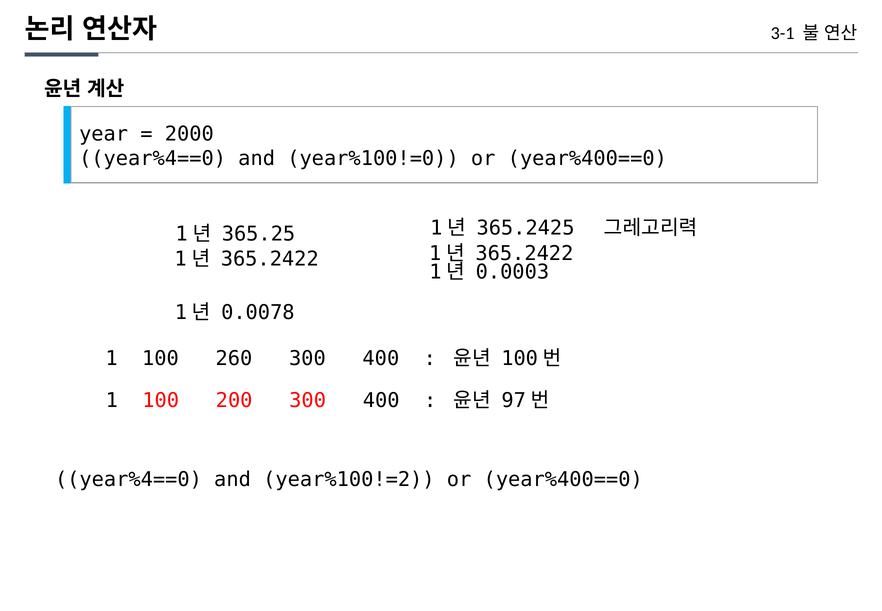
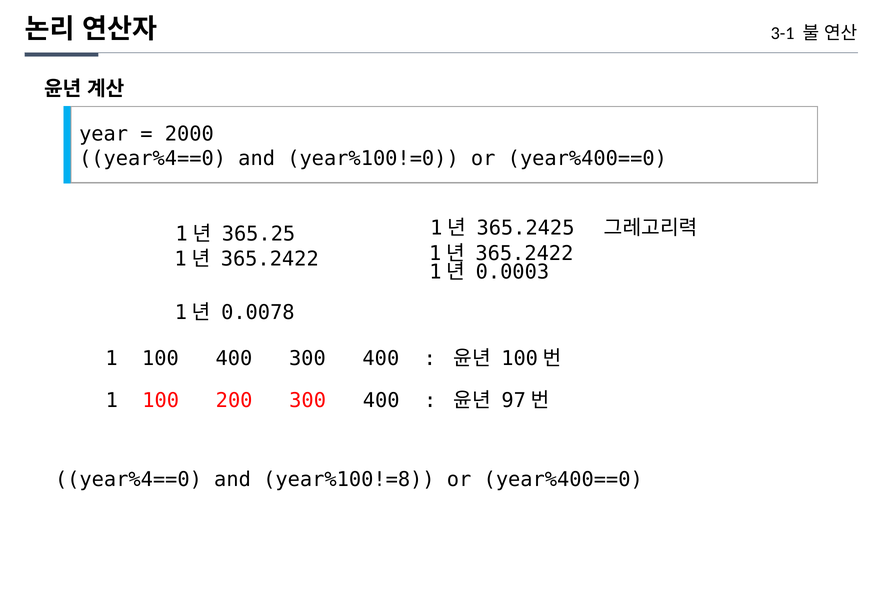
100 260: 260 -> 400 (234, 358)
year%100!=2: year%100!=2 -> year%100!=8 (349, 479)
